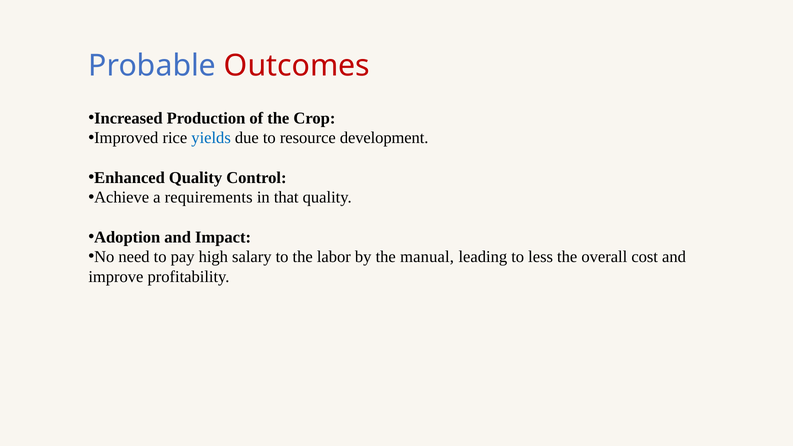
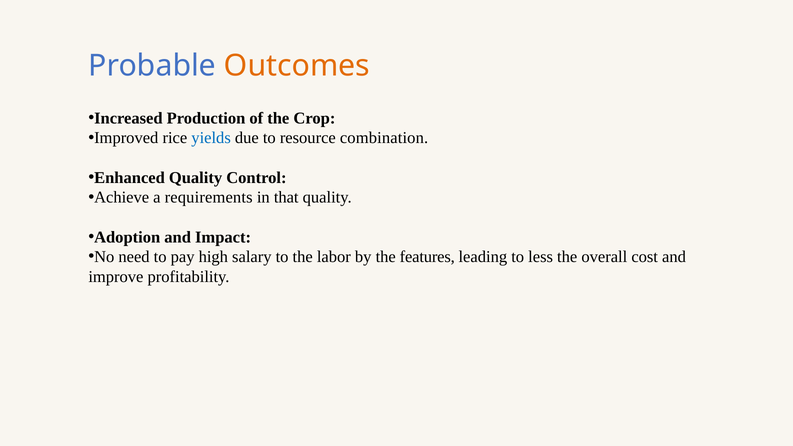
Outcomes colour: red -> orange (297, 66)
development: development -> combination (384, 138)
manual: manual -> features (427, 257)
